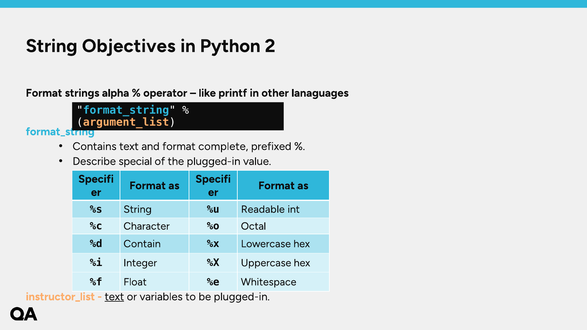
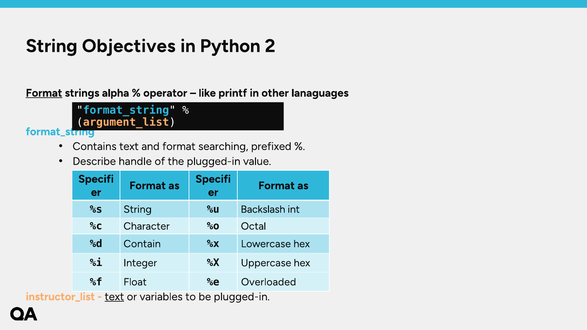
Format underline: none -> present (44, 93)
complete: complete -> searching (223, 146)
special: special -> handle (135, 161)
Readable: Readable -> Backslash (263, 209)
Whitespace: Whitespace -> Overloaded (269, 282)
